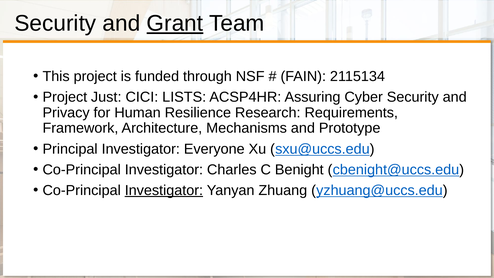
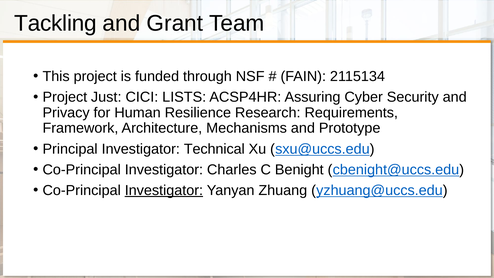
Security: Security -> Tackling (55, 23)
Grant underline: present -> none (175, 23)
Everyone: Everyone -> Technical (214, 149)
